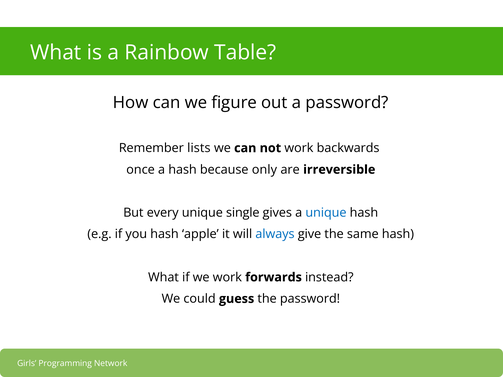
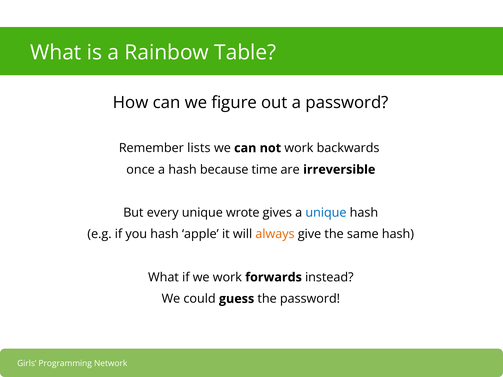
only: only -> time (265, 170)
single: single -> wrote (243, 213)
always colour: blue -> orange (275, 234)
